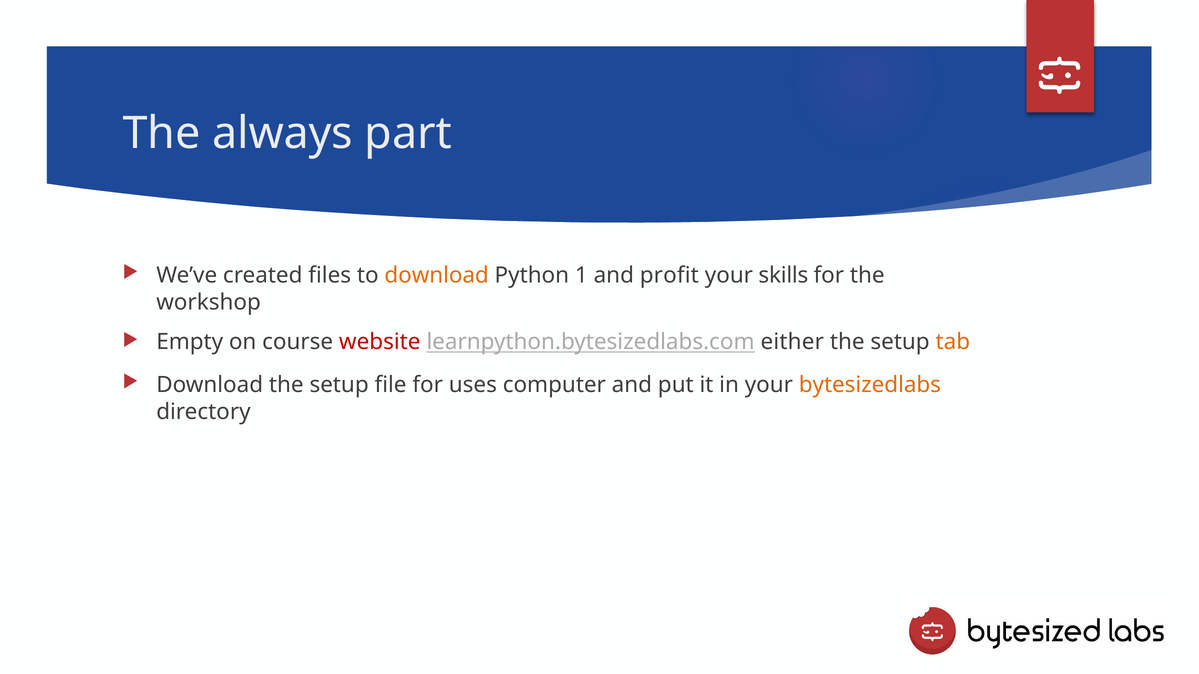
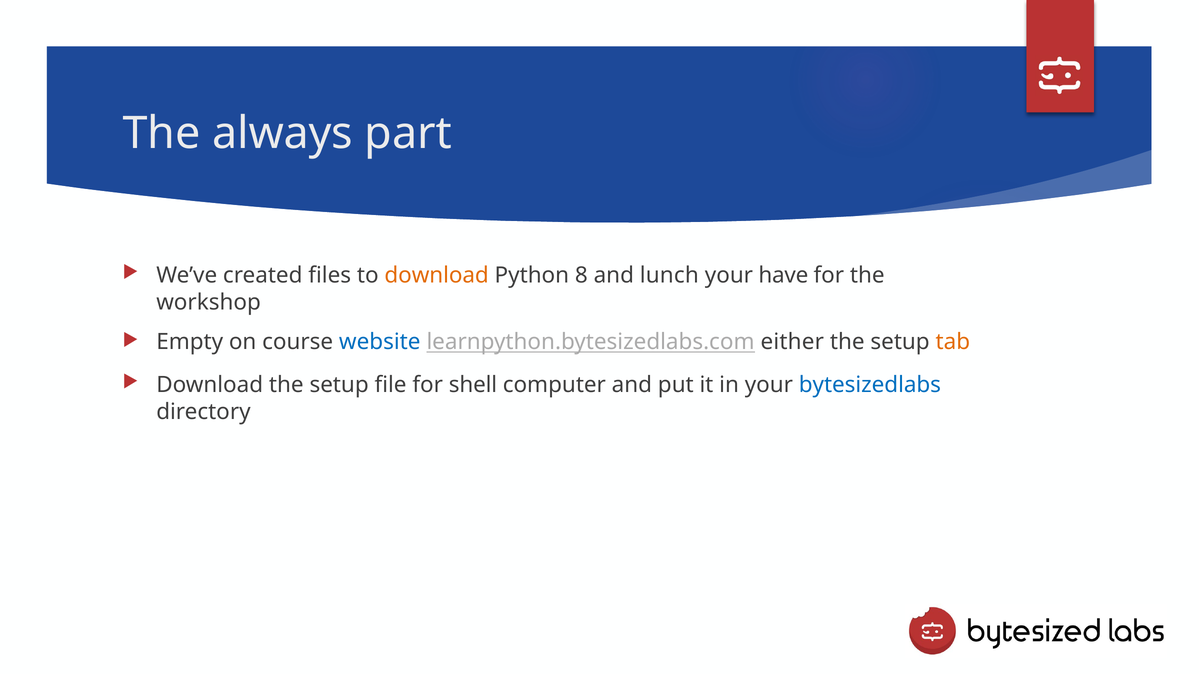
1: 1 -> 8 (581, 276)
profit: profit -> lunch (669, 276)
skills: skills -> have (783, 276)
website colour: red -> blue (380, 342)
uses: uses -> shell (473, 385)
bytesizedlabs colour: orange -> blue (870, 385)
